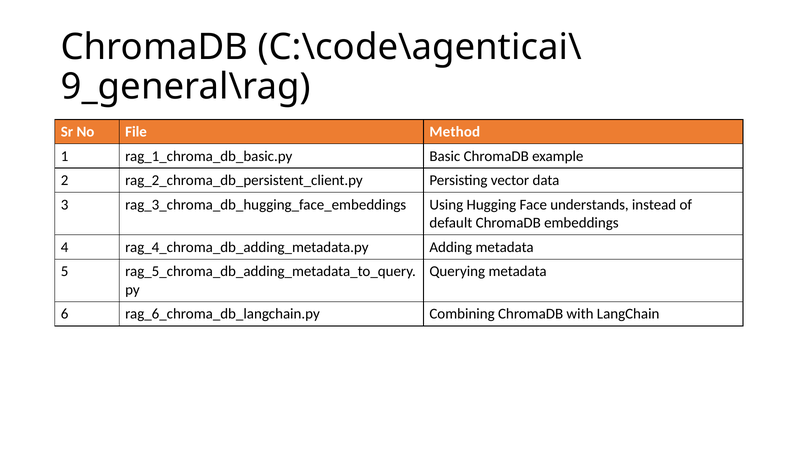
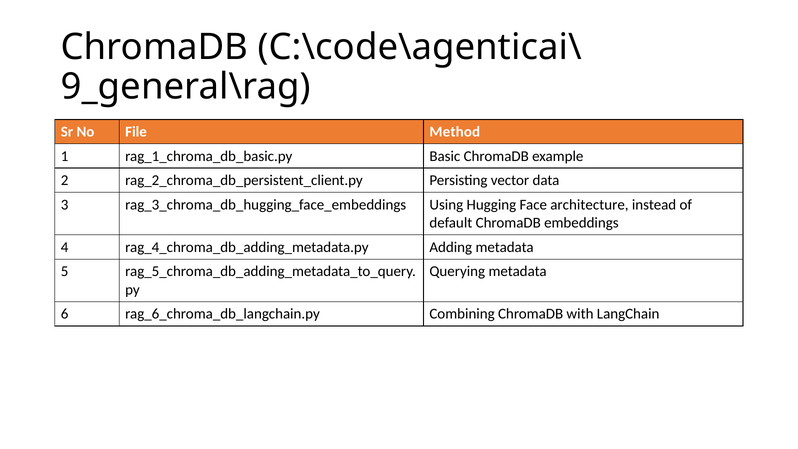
understands: understands -> architecture (589, 205)
